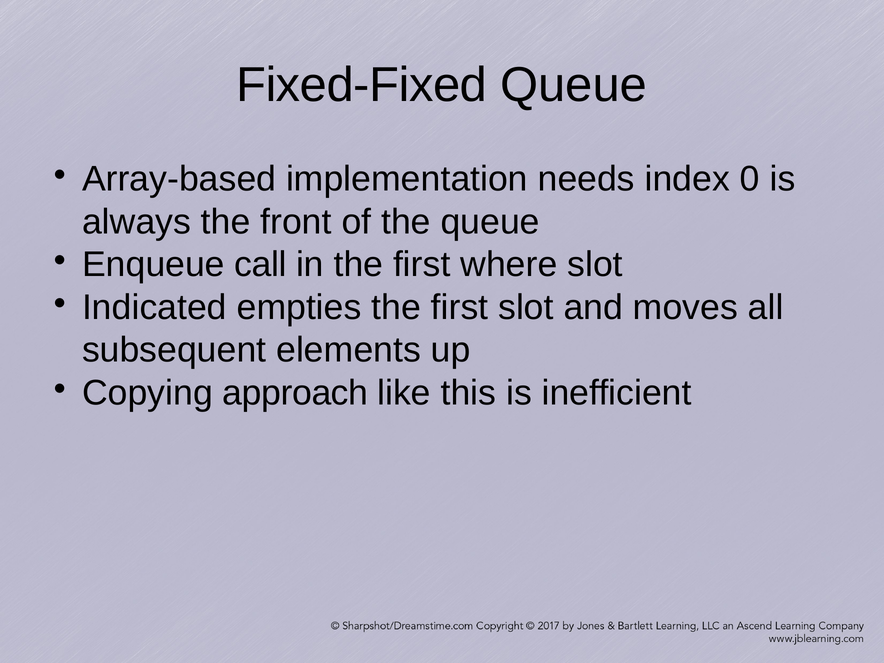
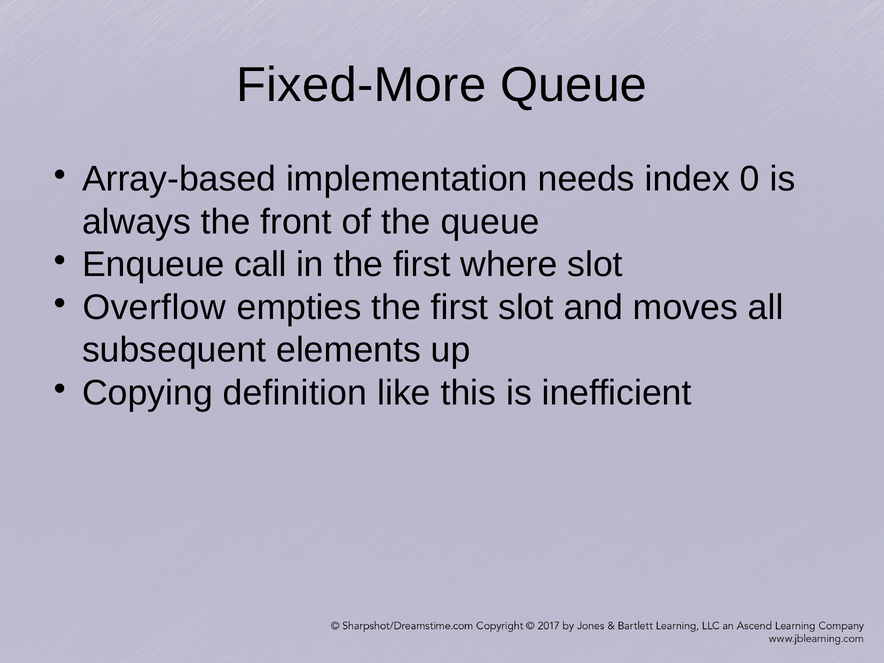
Fixed-Fixed: Fixed-Fixed -> Fixed-More (361, 85)
Indicated: Indicated -> Overflow (154, 307)
approach: approach -> definition (295, 393)
